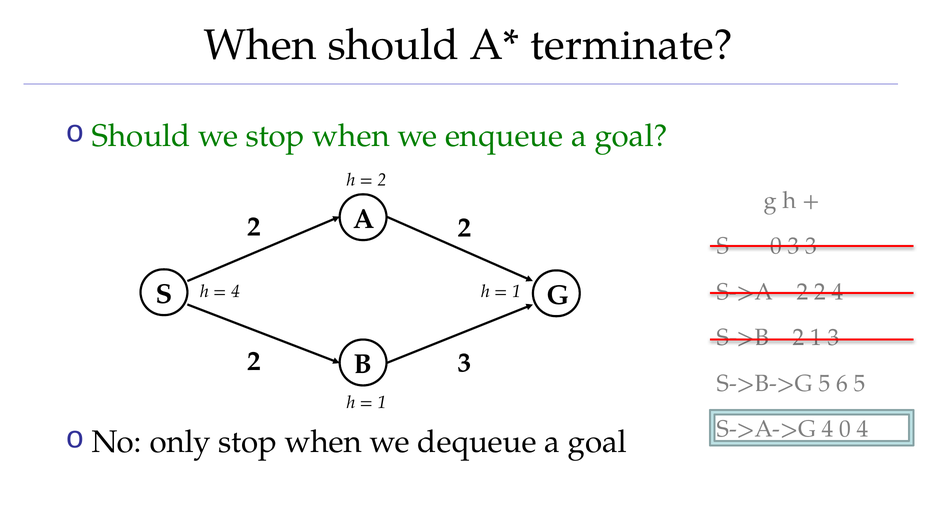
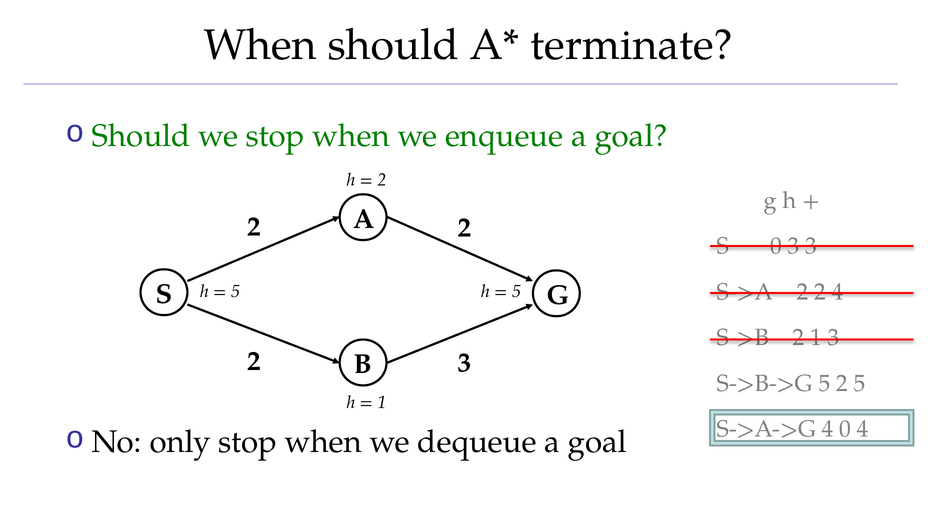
4: 4 -> 5 (236, 291)
1: 1 -> 5 (517, 291)
5 6: 6 -> 2 (842, 383)
